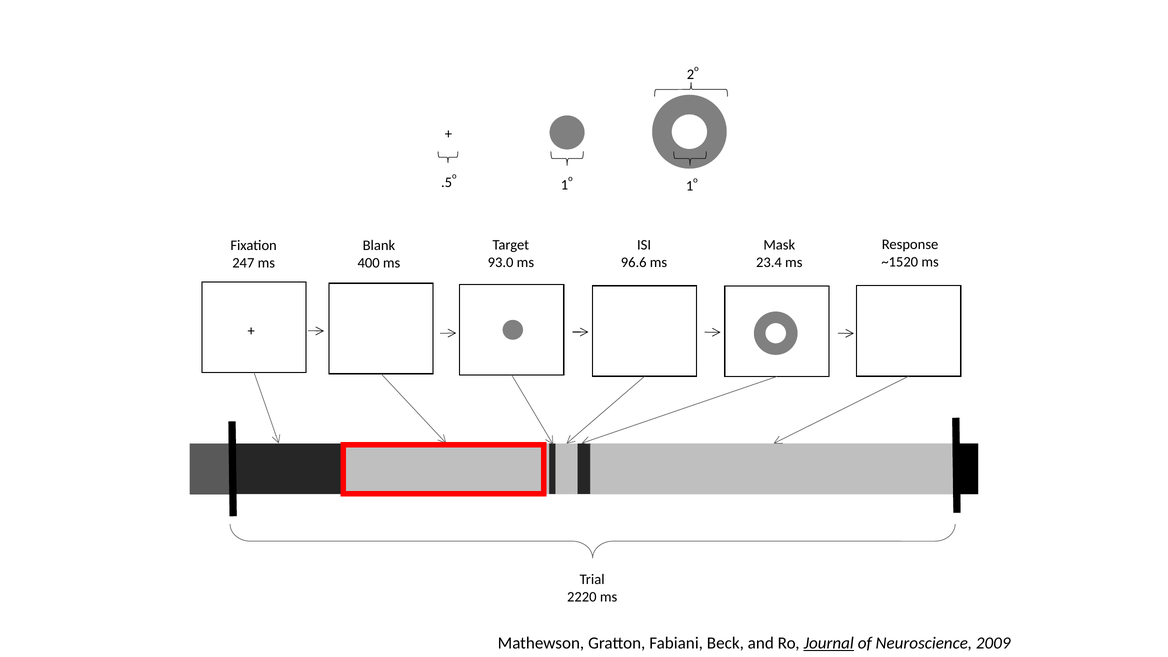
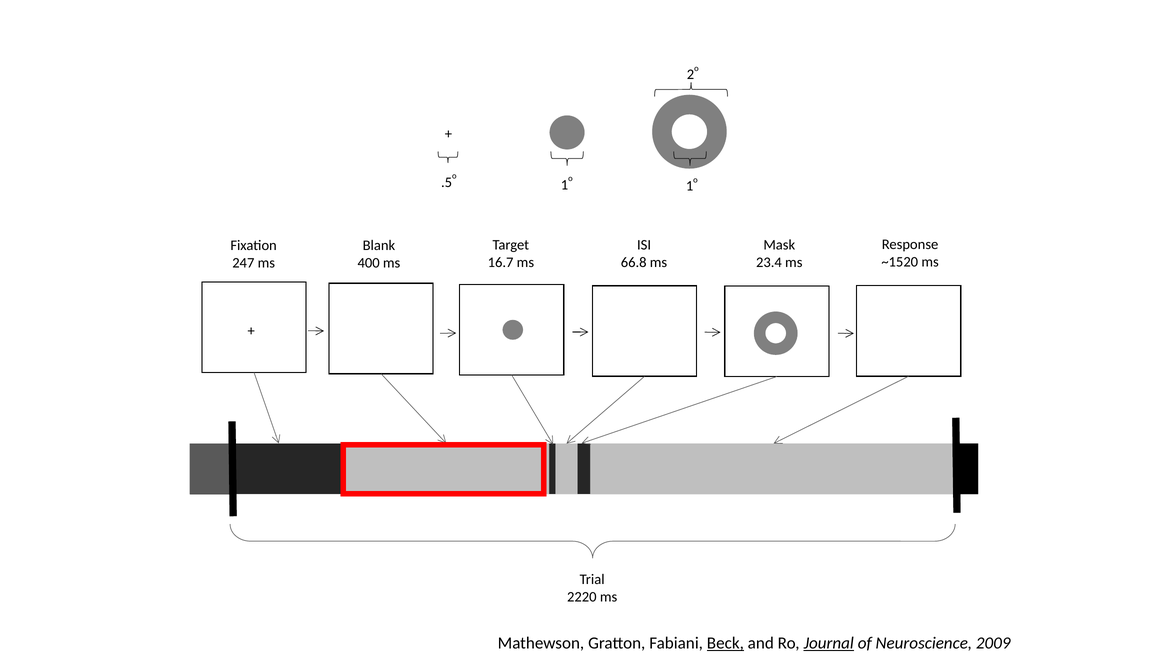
96.6: 96.6 -> 66.8 (634, 262)
93.0: 93.0 -> 16.7 (501, 263)
Beck underline: none -> present (725, 643)
